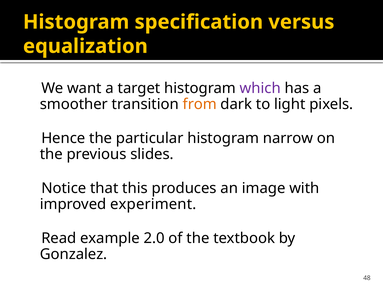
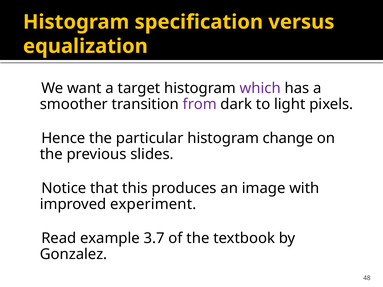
from colour: orange -> purple (200, 104)
narrow: narrow -> change (288, 138)
2.0: 2.0 -> 3.7 (154, 238)
